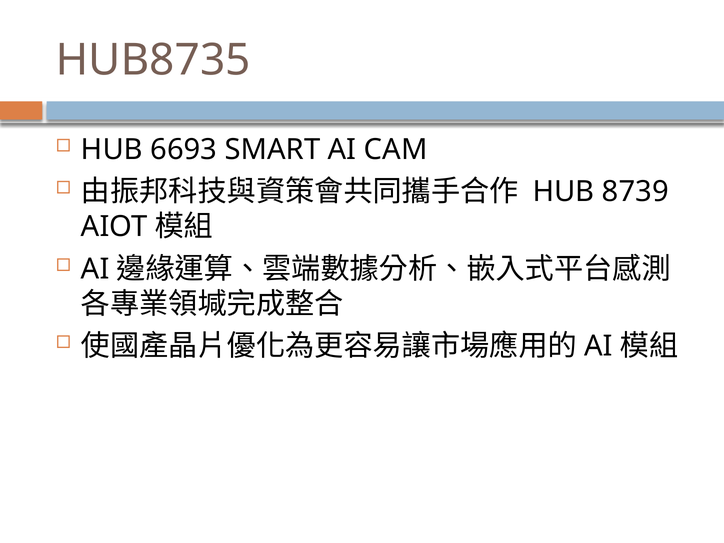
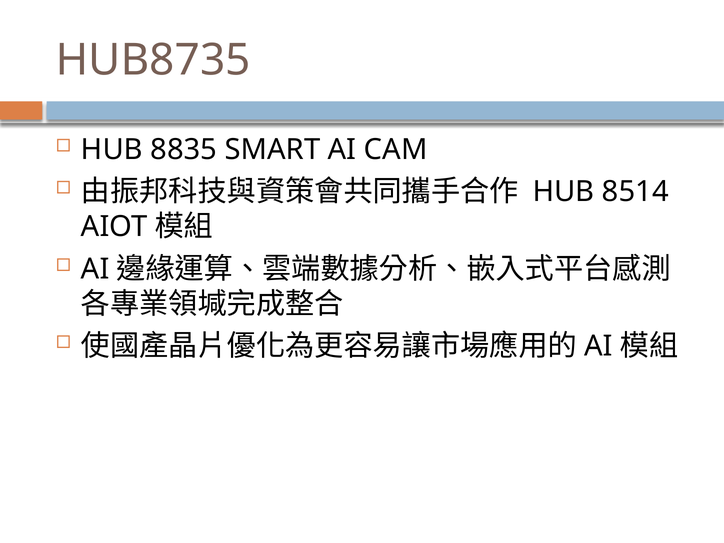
6693: 6693 -> 8835 (184, 150)
8739: 8739 -> 8514 (635, 192)
